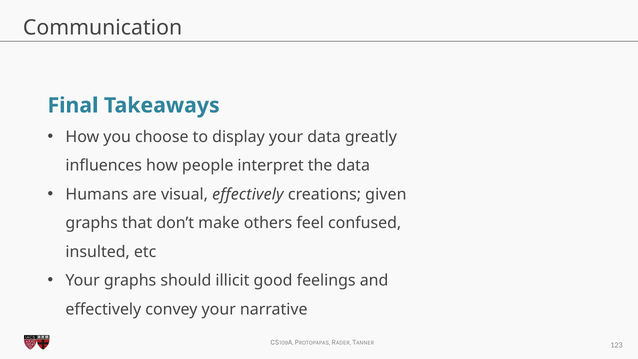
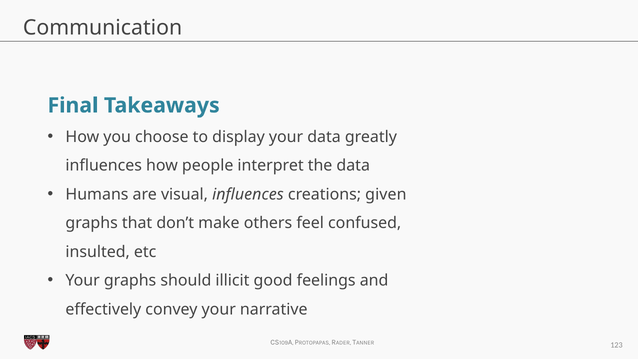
visual effectively: effectively -> influences (248, 194)
